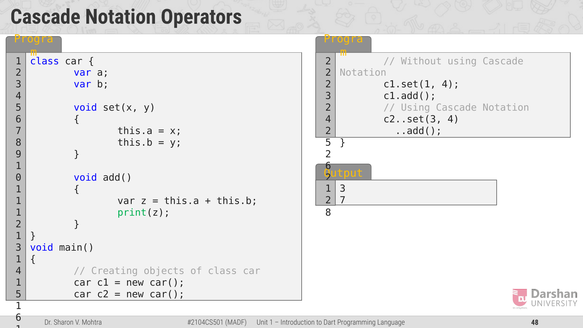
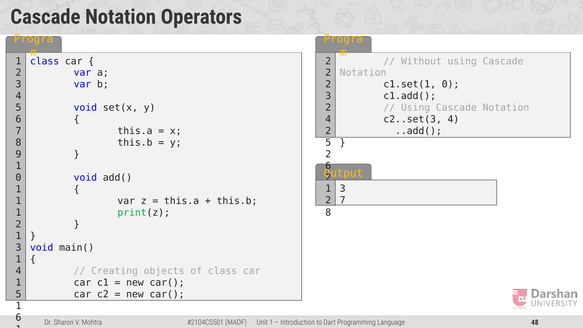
c1.set(1 4: 4 -> 0 (451, 84)
